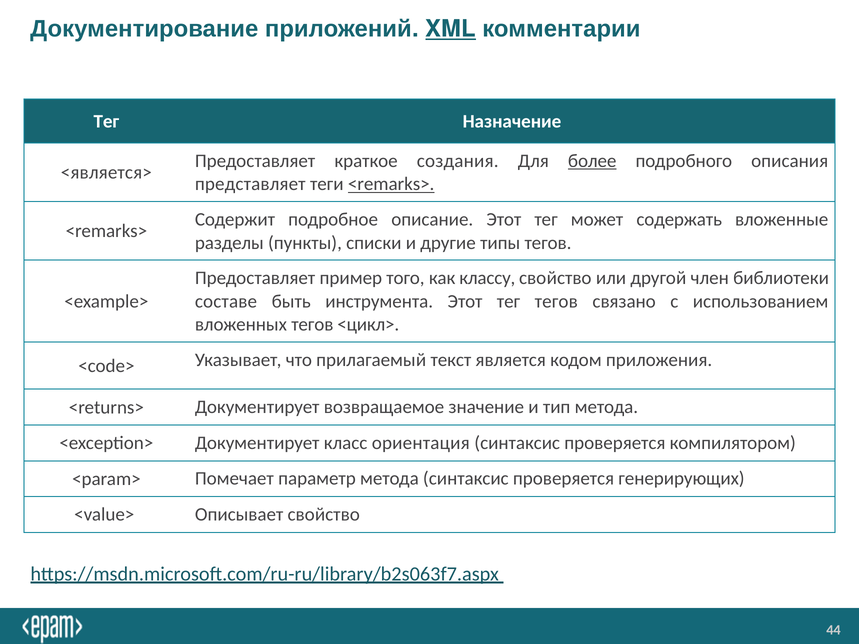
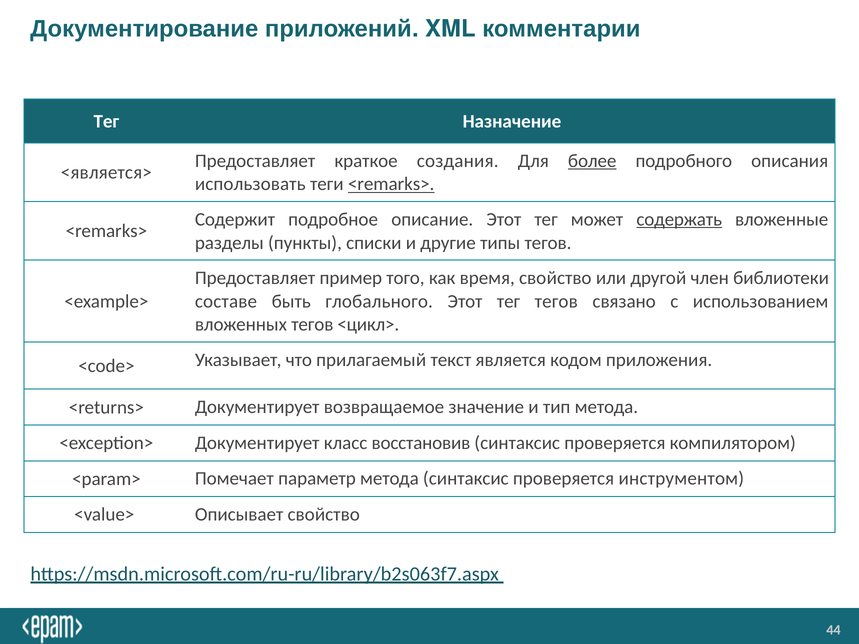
XML underline: present -> none (451, 29)
представляет: представляет -> использовать (250, 184)
содержать underline: none -> present (679, 220)
классу: классу -> время (487, 278)
инструмента: инструмента -> глобального (379, 301)
ориентация: ориентация -> восстановив (421, 443)
генерирующих: генерирующих -> инструментом (681, 479)
